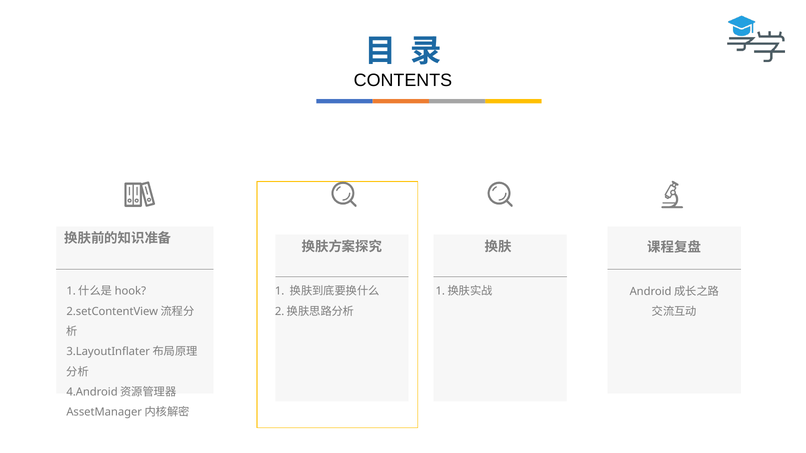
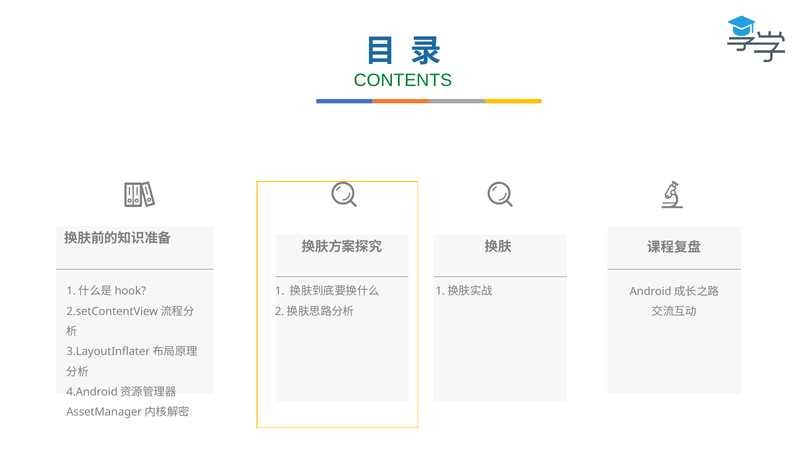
CONTENTS colour: black -> green (403, 80)
